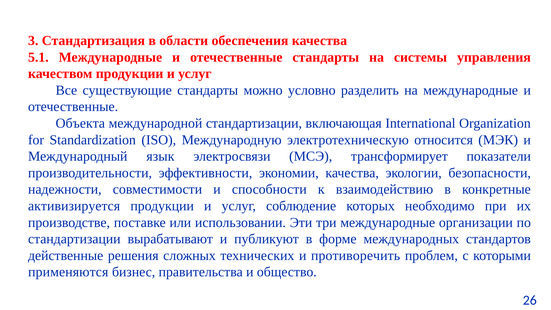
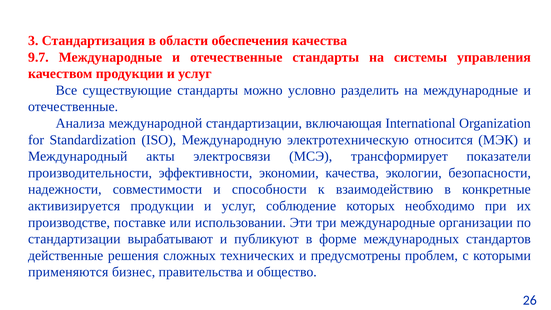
5.1: 5.1 -> 9.7 (38, 57)
Объекта: Объекта -> Анализа (80, 123)
язык: язык -> акты (160, 156)
противоречить: противоречить -> предусмотрены (356, 255)
